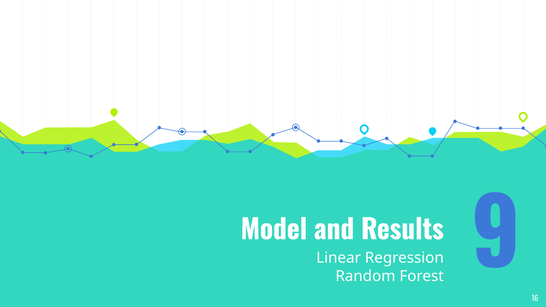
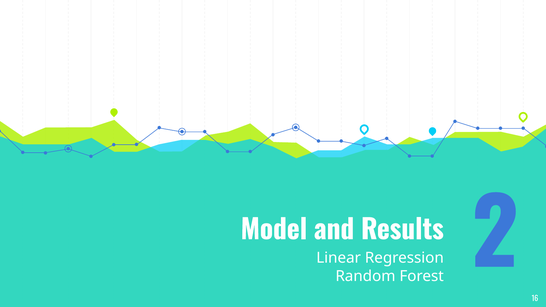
9: 9 -> 2 (495, 237)
